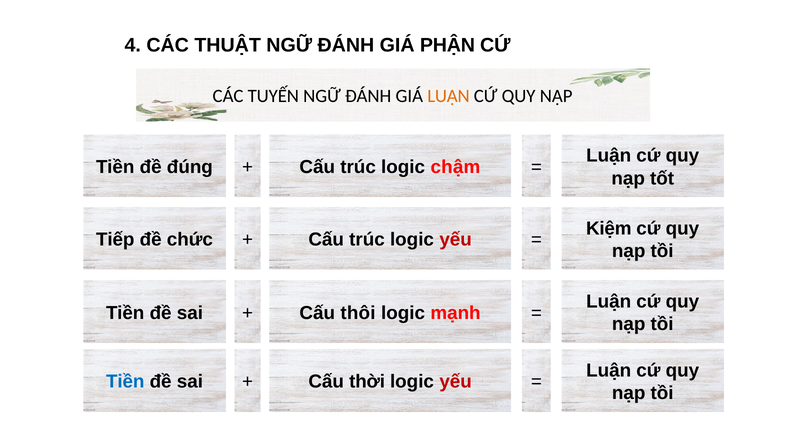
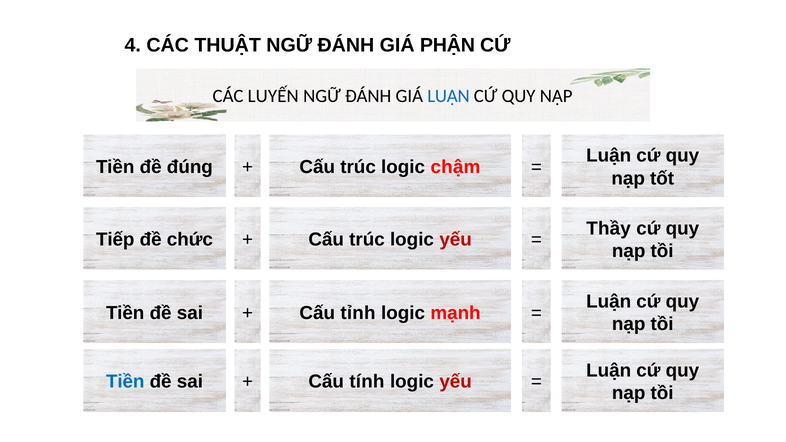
TUYẾN: TUYẾN -> LUYẾN (273, 96)
LUẬN colour: orange -> blue (448, 96)
Kiệm: Kiệm -> Thầy (609, 228)
thôi: thôi -> tỉnh (358, 313)
thời: thời -> tính (367, 382)
